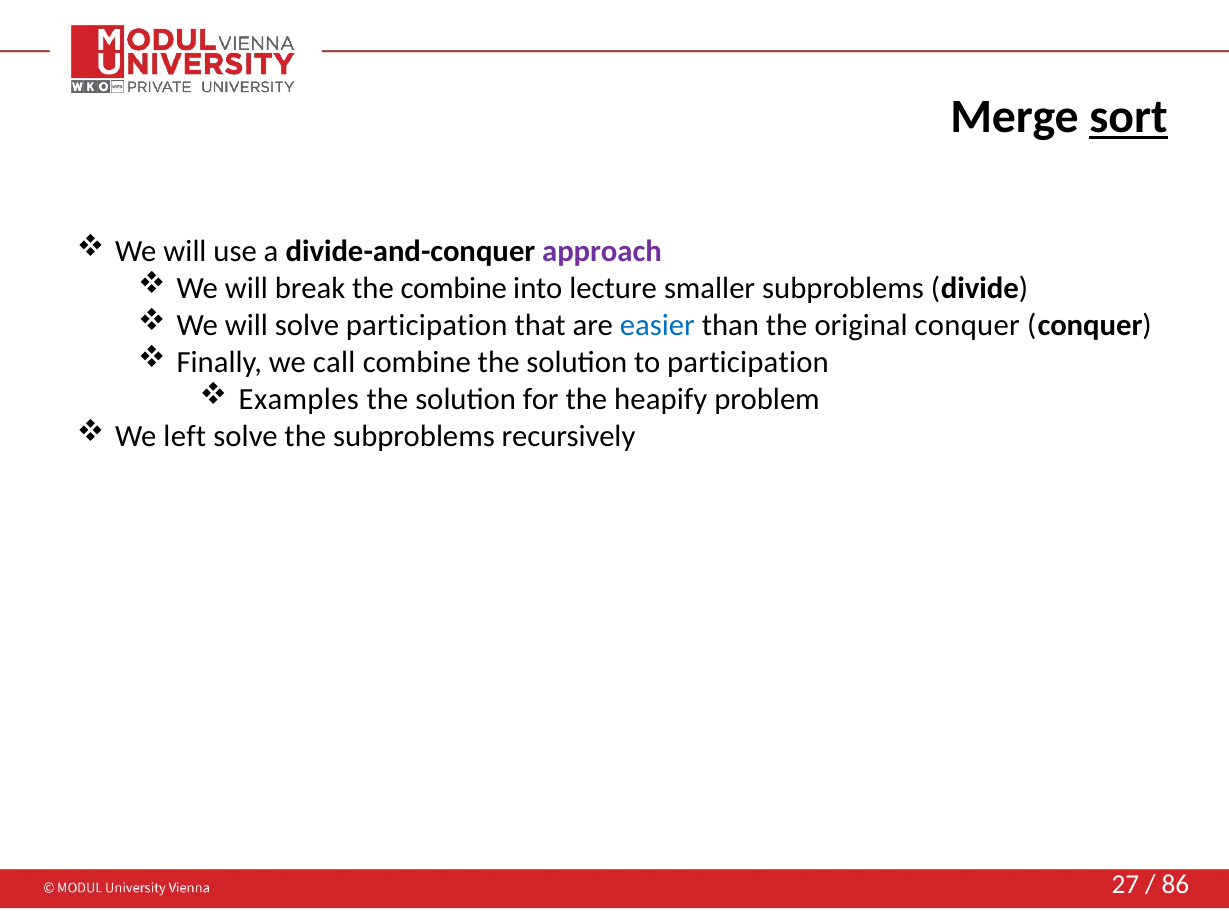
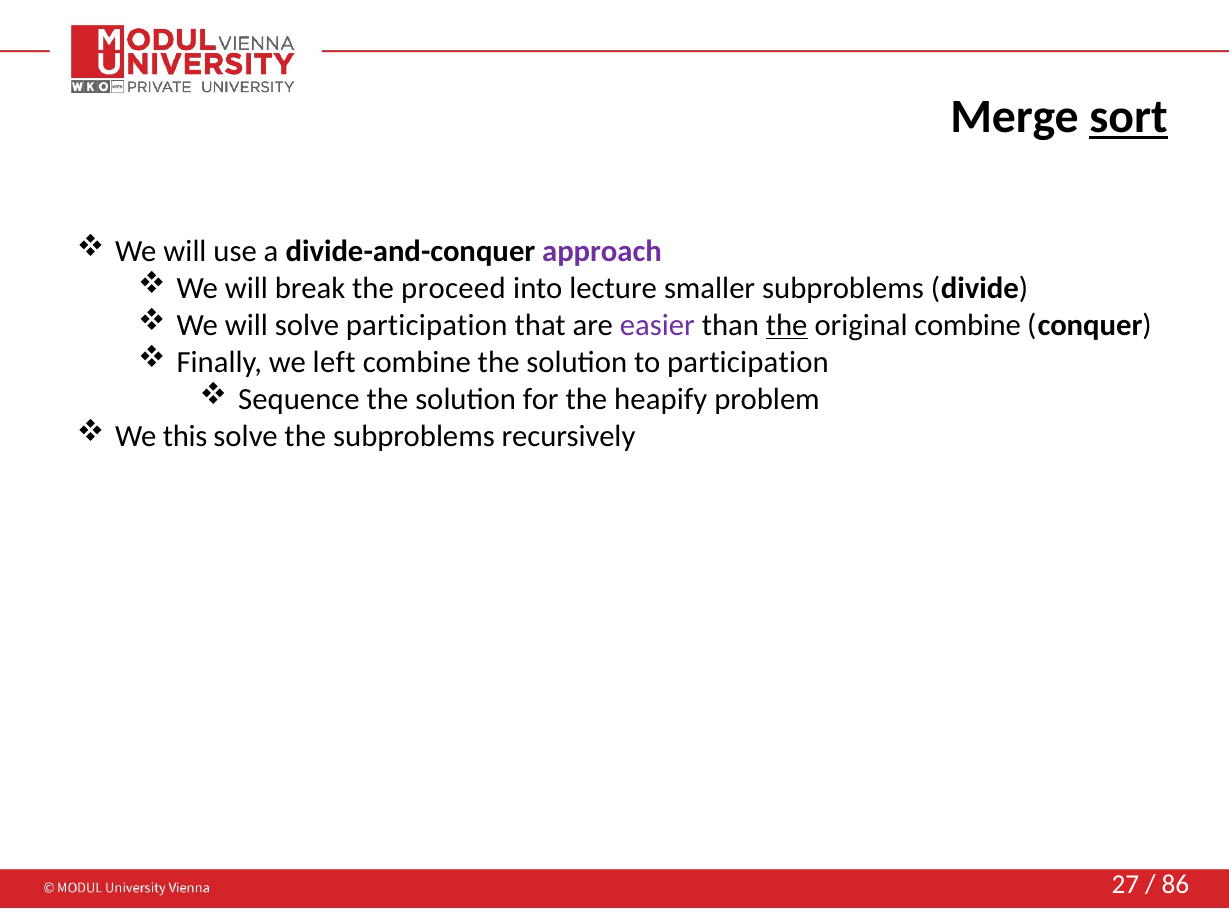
the combine: combine -> proceed (453, 288)
easier colour: blue -> purple (657, 325)
the underline: none -> present (787, 325)
original conquer: conquer -> combine (968, 325)
call: call -> left (334, 362)
Examples: Examples -> Sequence (299, 399)
left: left -> this (185, 436)
